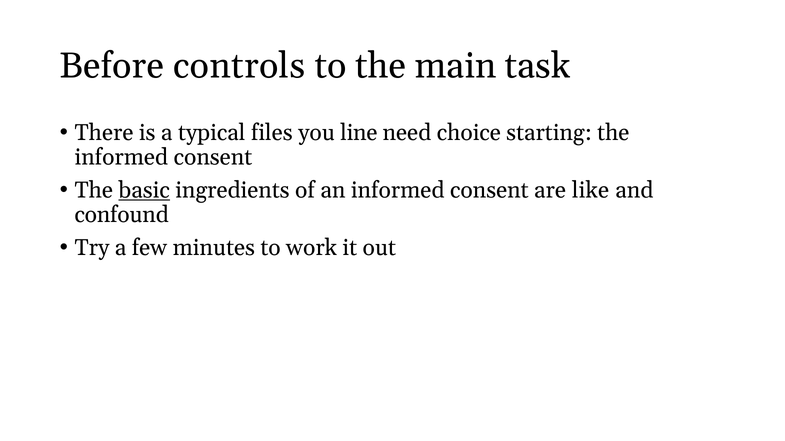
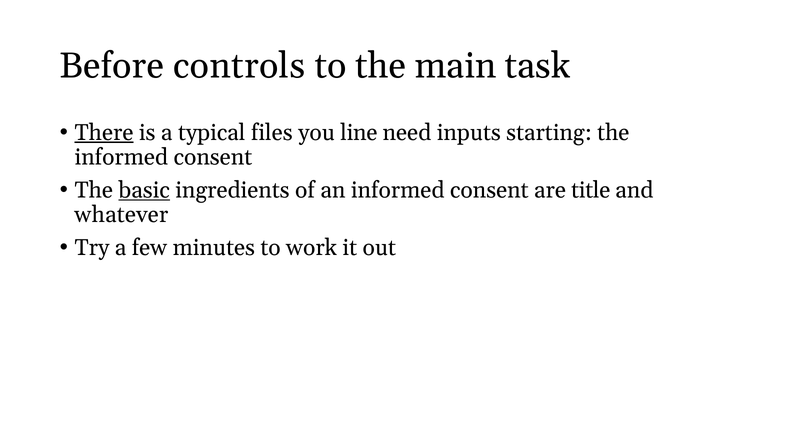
There underline: none -> present (104, 133)
choice: choice -> inputs (469, 133)
like: like -> title (591, 190)
confound: confound -> whatever (121, 215)
